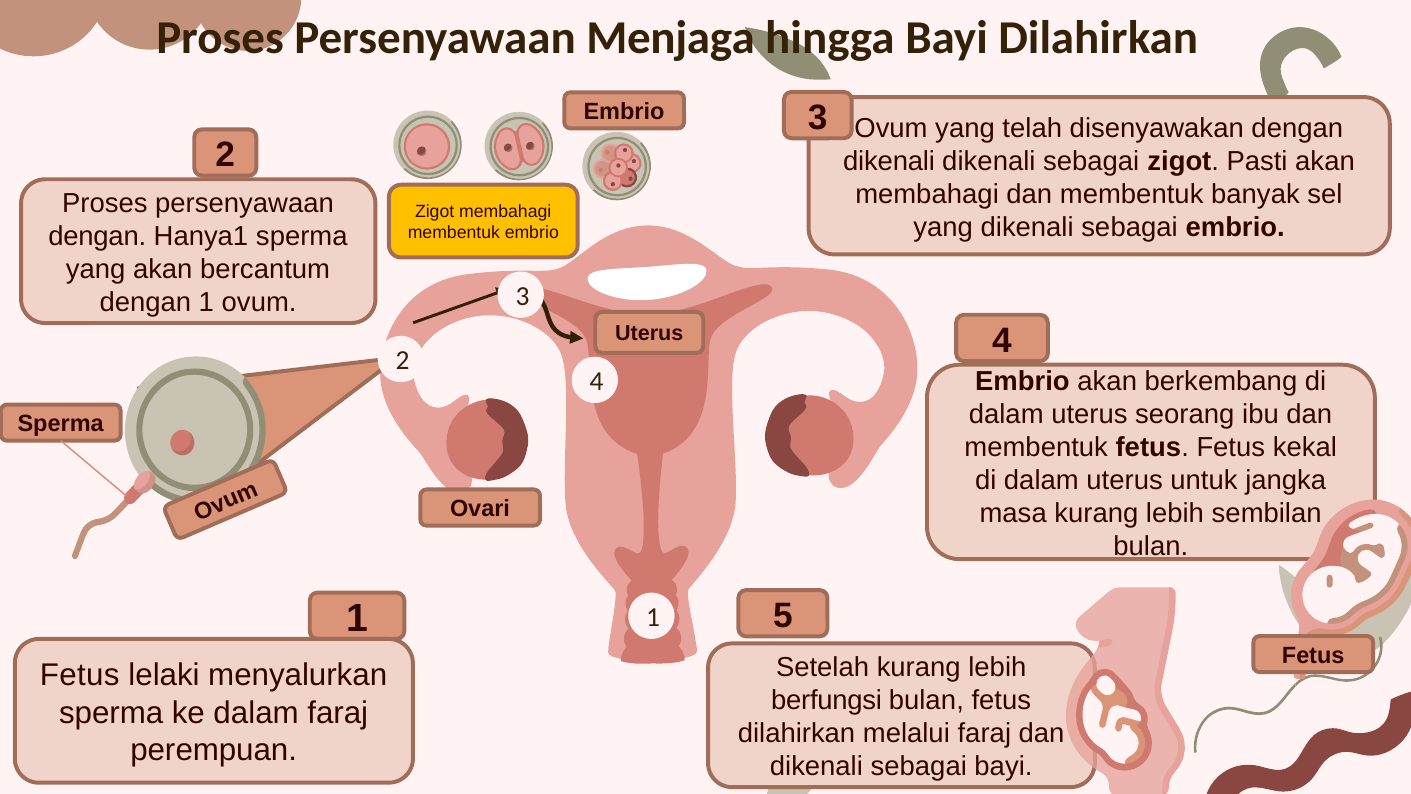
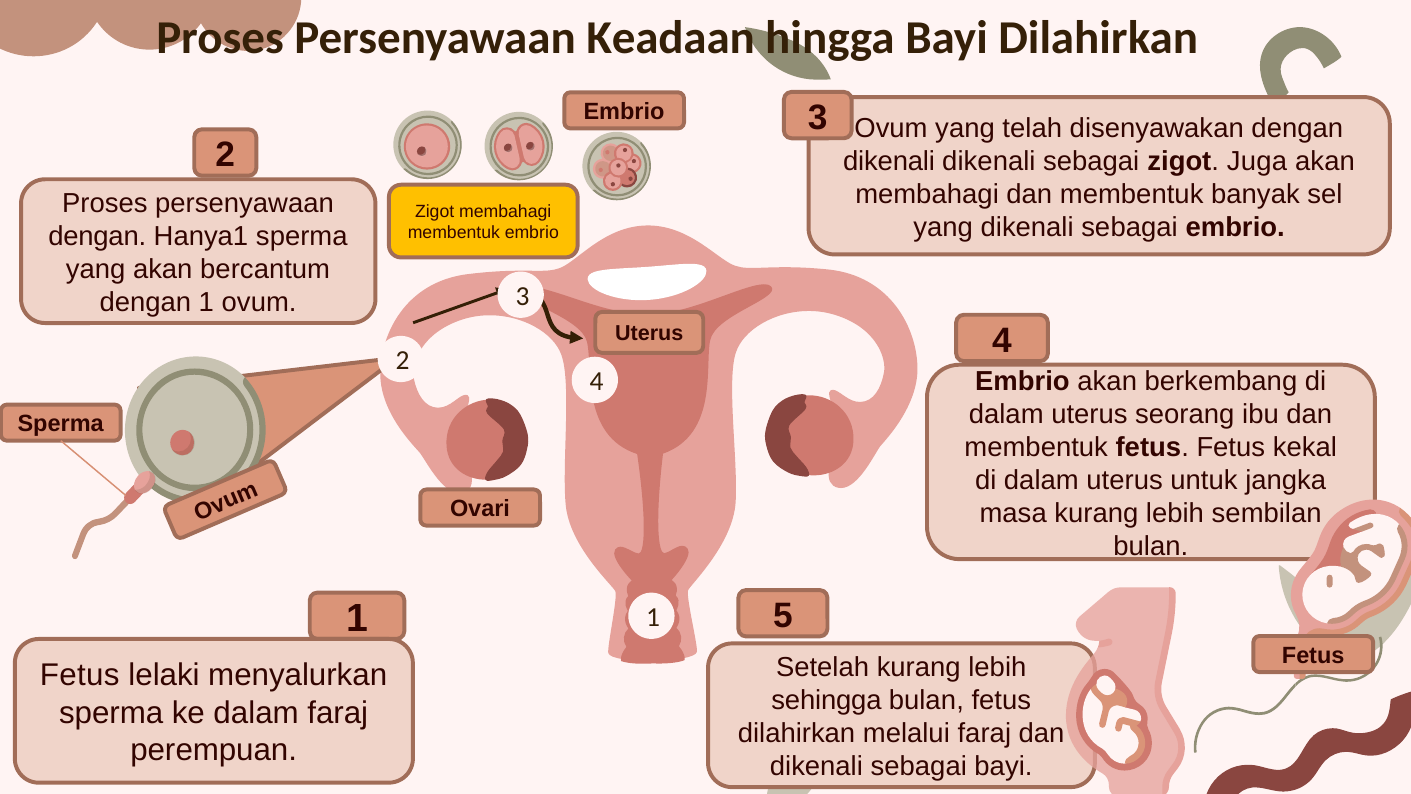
Menjaga: Menjaga -> Keadaan (671, 38)
Pasti: Pasti -> Juga (1257, 161)
berfungsi: berfungsi -> sehingga (826, 700)
